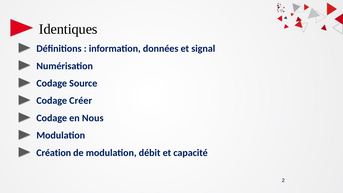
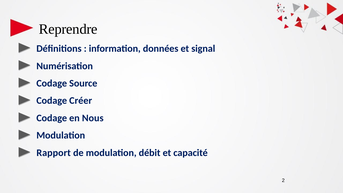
Identiques: Identiques -> Reprendre (68, 29)
Création: Création -> Rapport (54, 153)
